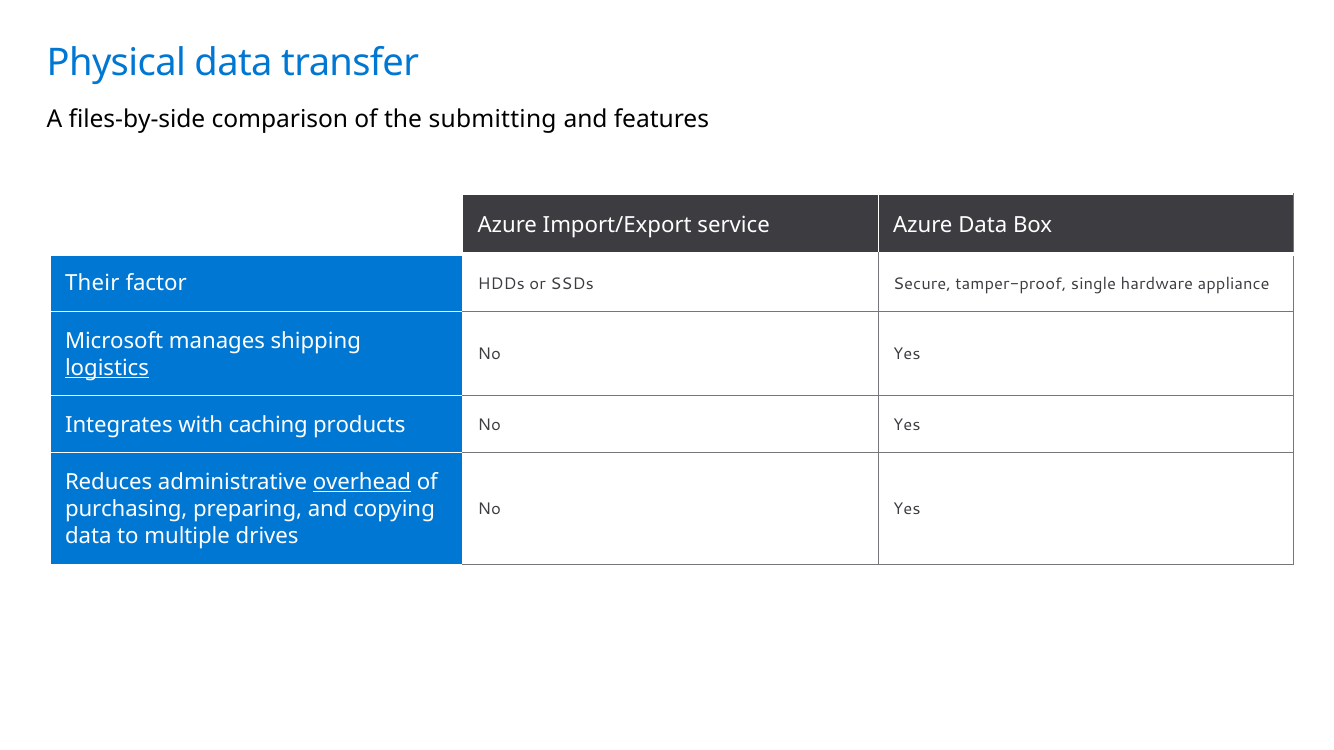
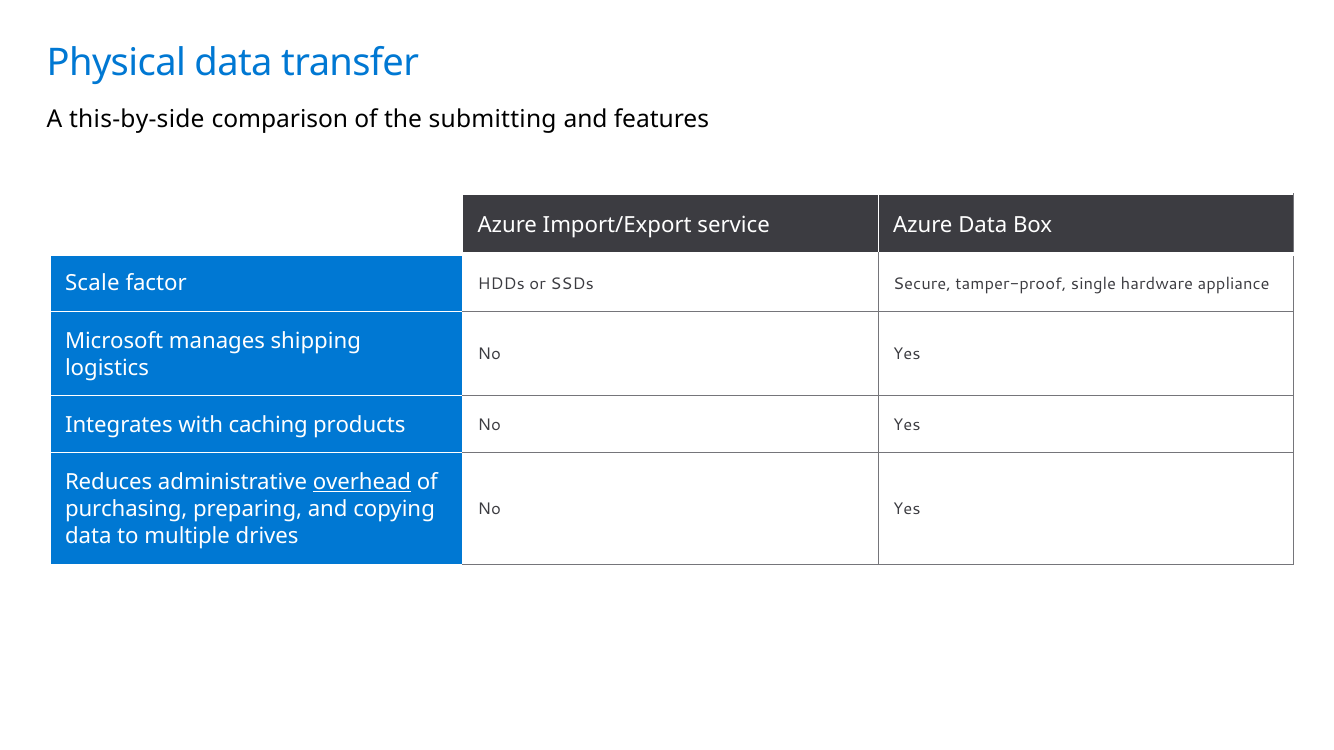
files-by-side: files-by-side -> this-by-side (137, 119)
Their: Their -> Scale (92, 284)
logistics underline: present -> none (107, 368)
